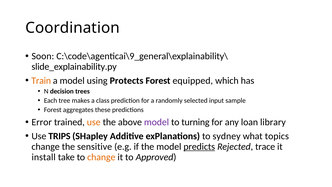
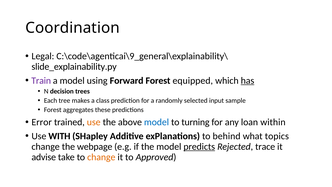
Soon: Soon -> Legal (43, 56)
Train colour: orange -> purple (41, 81)
Protects: Protects -> Forward (127, 81)
has underline: none -> present (248, 81)
model colour: purple -> blue (157, 122)
library: library -> within (273, 122)
TRIPS: TRIPS -> WITH (59, 136)
sydney: sydney -> behind (227, 136)
sensitive: sensitive -> webpage (95, 146)
install: install -> advise (44, 157)
